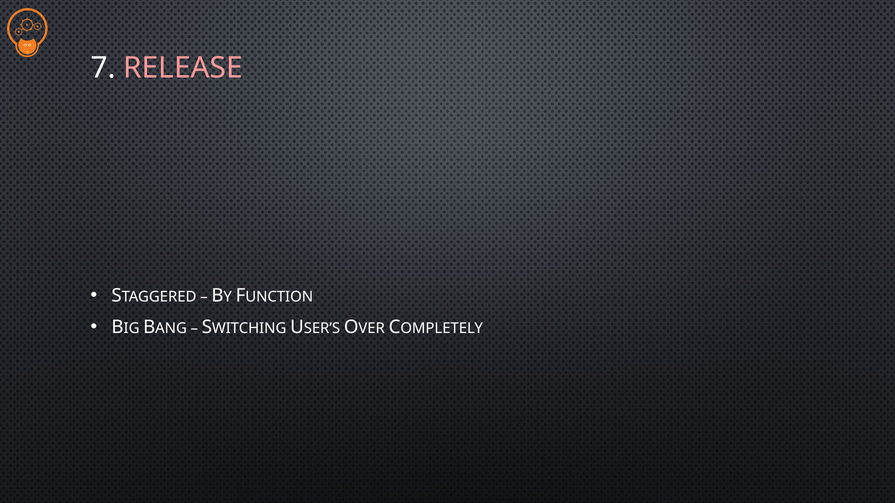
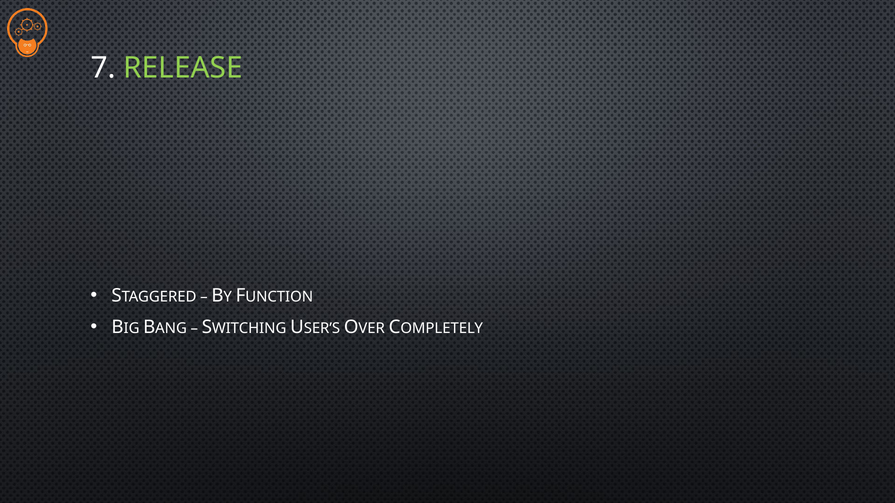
RELEASE colour: pink -> light green (183, 68)
